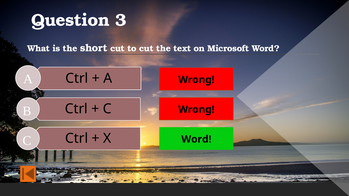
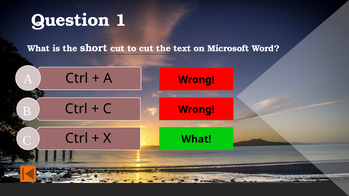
3: 3 -> 1 (121, 20)
Word: Word -> What (196, 139)
